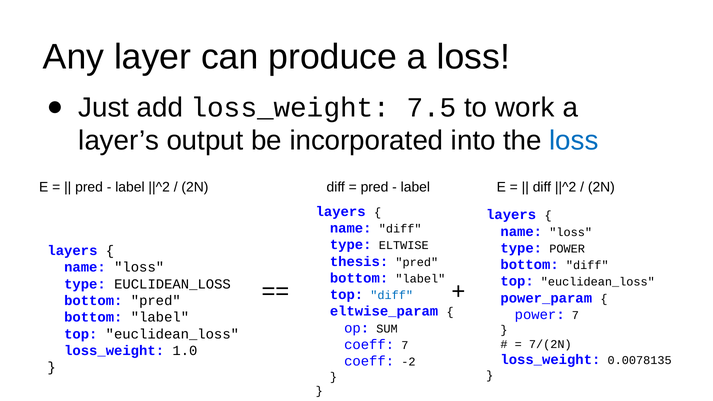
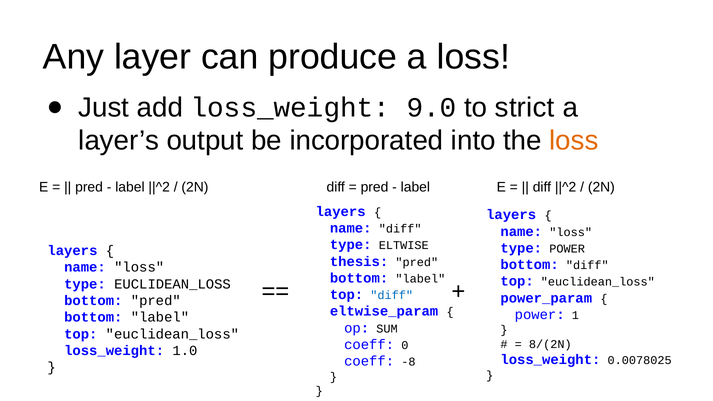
7.5: 7.5 -> 9.0 (432, 107)
work: work -> strict (525, 107)
loss colour: blue -> orange (574, 141)
power 7: 7 -> 1 (575, 315)
coeff 7: 7 -> 0 (405, 345)
7/(2N: 7/(2N -> 8/(2N (550, 344)
0.0078135: 0.0078135 -> 0.0078025 (640, 361)
-2: -2 -> -8 (408, 362)
